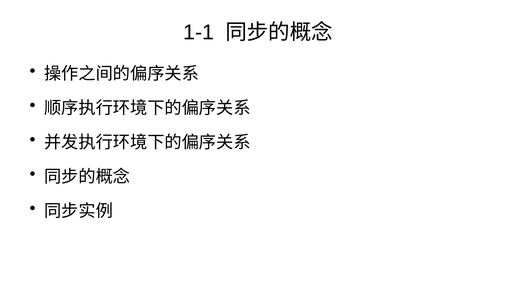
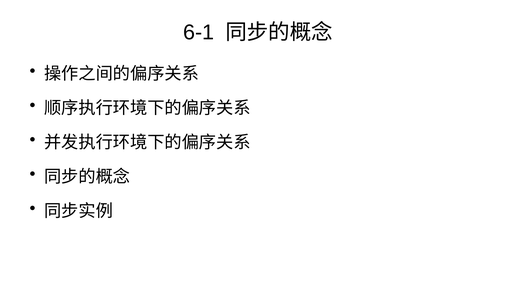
1-1: 1-1 -> 6-1 (199, 32)
